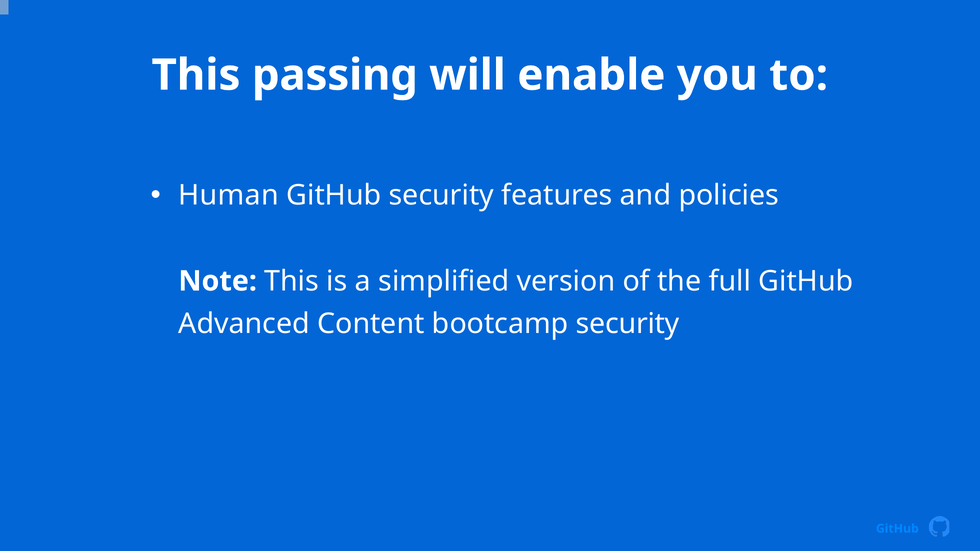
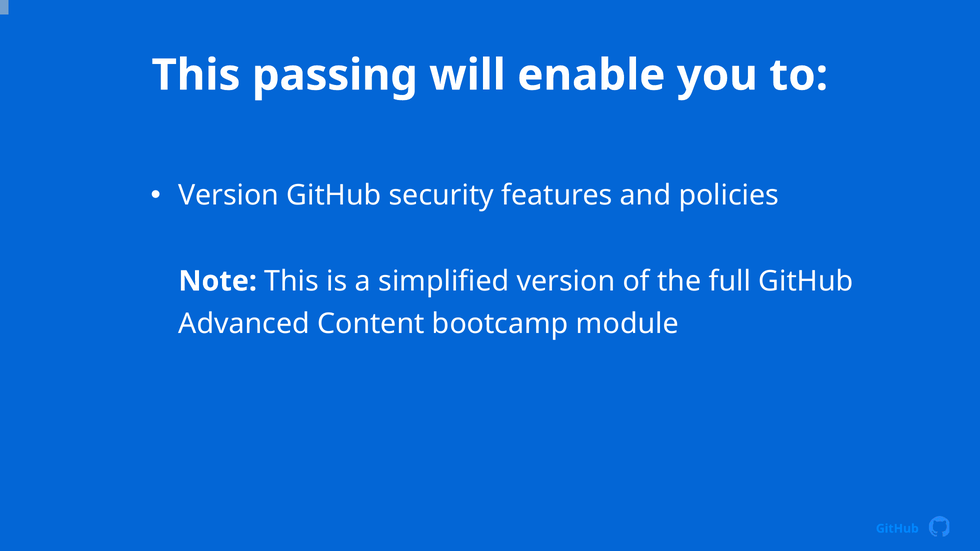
Human: Human -> Version (229, 196)
bootcamp security: security -> module (627, 324)
